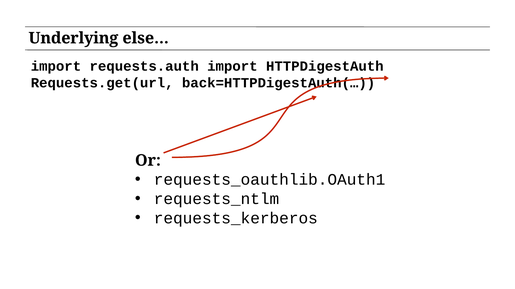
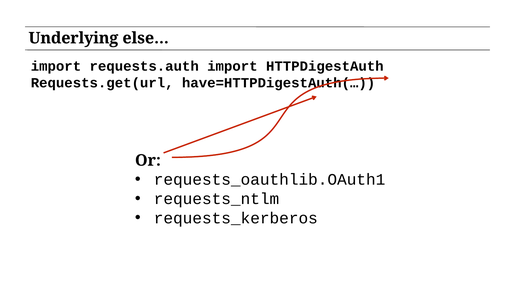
back=HTTPDigestAuth(…: back=HTTPDigestAuth(… -> have=HTTPDigestAuth(… (279, 83)
